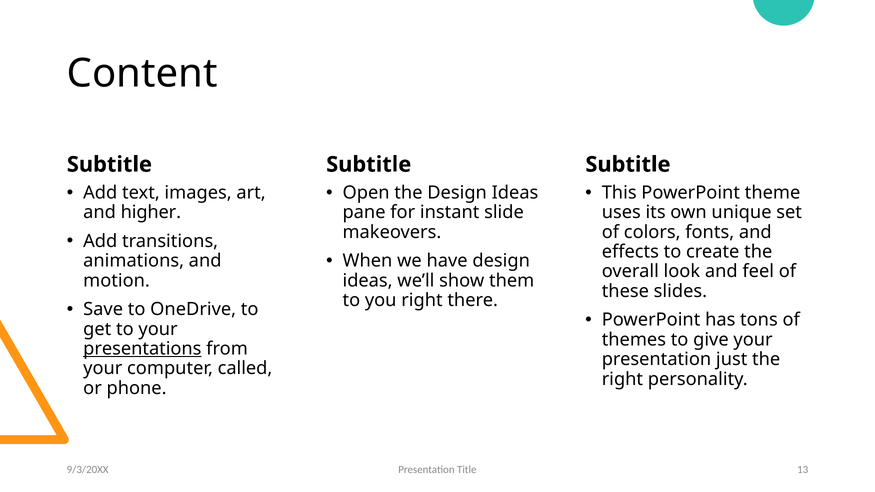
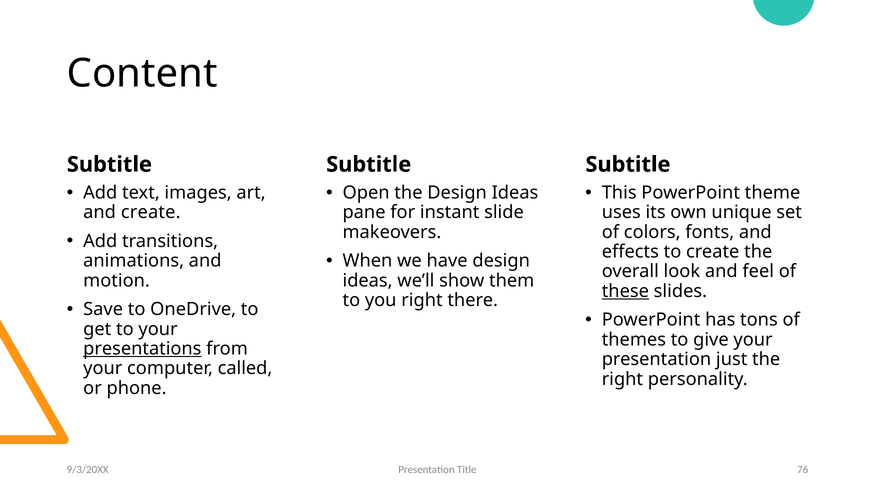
and higher: higher -> create (151, 213)
these underline: none -> present (625, 291)
13: 13 -> 76 (803, 470)
